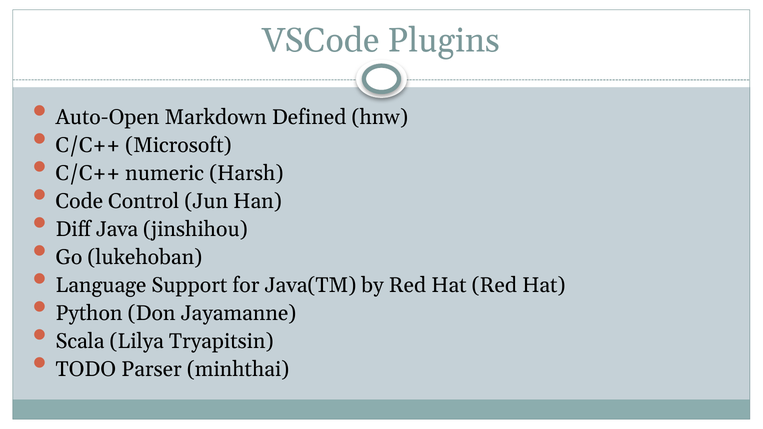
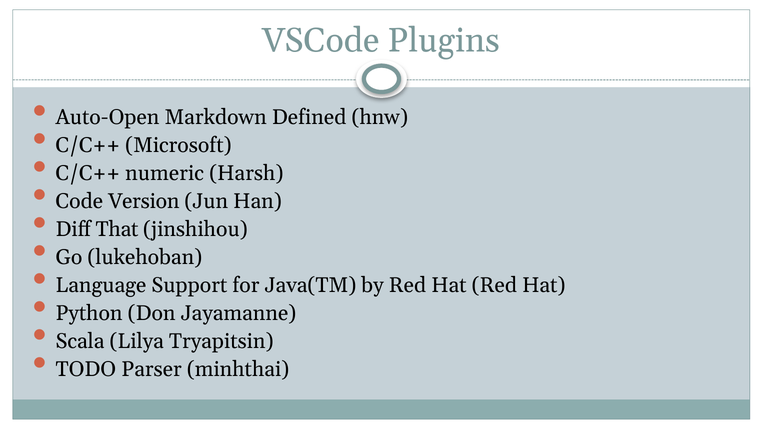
Control: Control -> Version (144, 201)
Java: Java -> That (117, 229)
